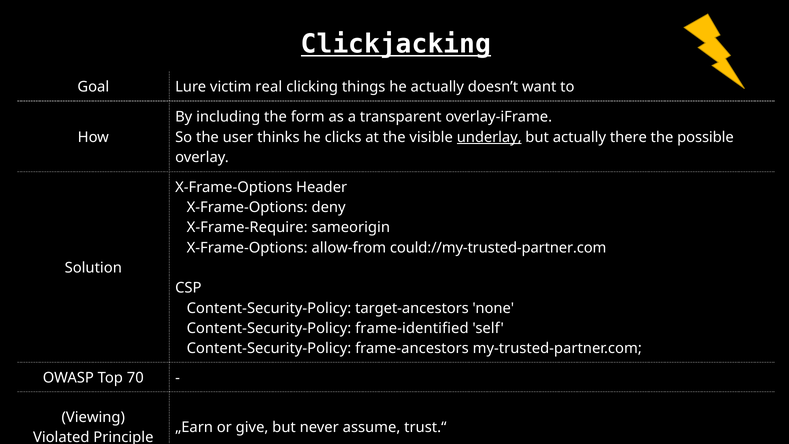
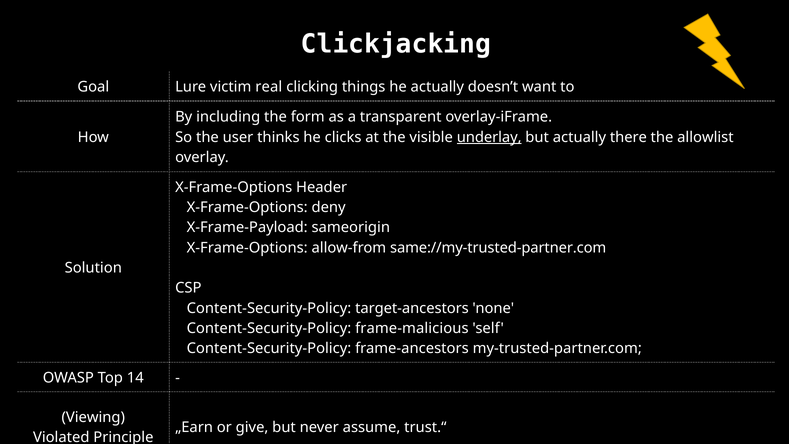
Clickjacking underline: present -> none (396, 44)
possible: possible -> allowlist (705, 137)
X-Frame-Require: X-Frame-Require -> X-Frame-Payload (247, 228)
could://my-trusted-partner.com: could://my-trusted-partner.com -> same://my-trusted-partner.com (498, 248)
frame-identified: frame-identified -> frame-malicious (412, 328)
70: 70 -> 14 (135, 378)
